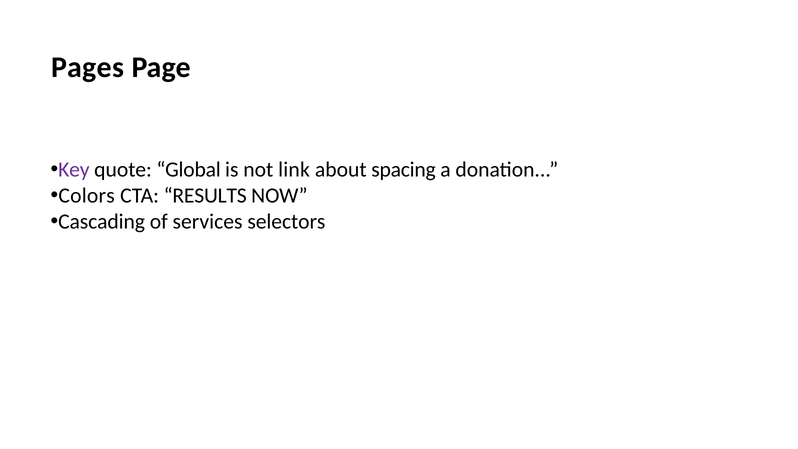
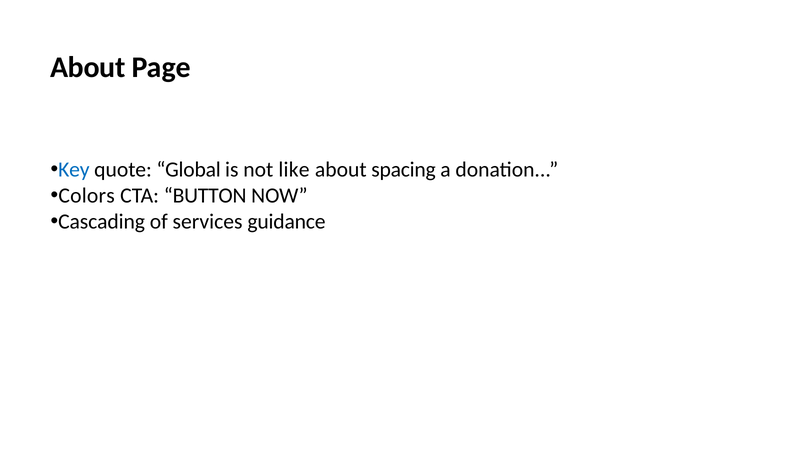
Pages: Pages -> About (88, 68)
Key colour: purple -> blue (74, 170)
link: link -> like (294, 170)
RESULTS: RESULTS -> BUTTON (205, 196)
selectors: selectors -> guidance (286, 222)
